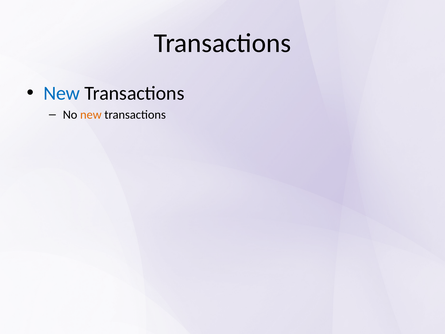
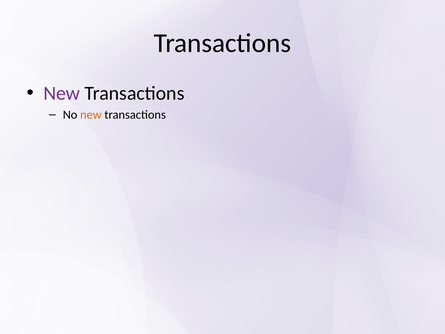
New colour: blue -> purple (62, 93)
